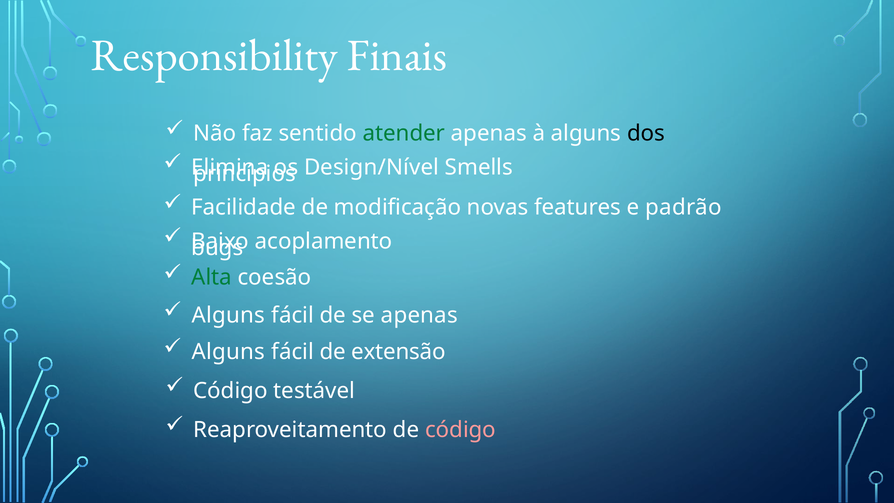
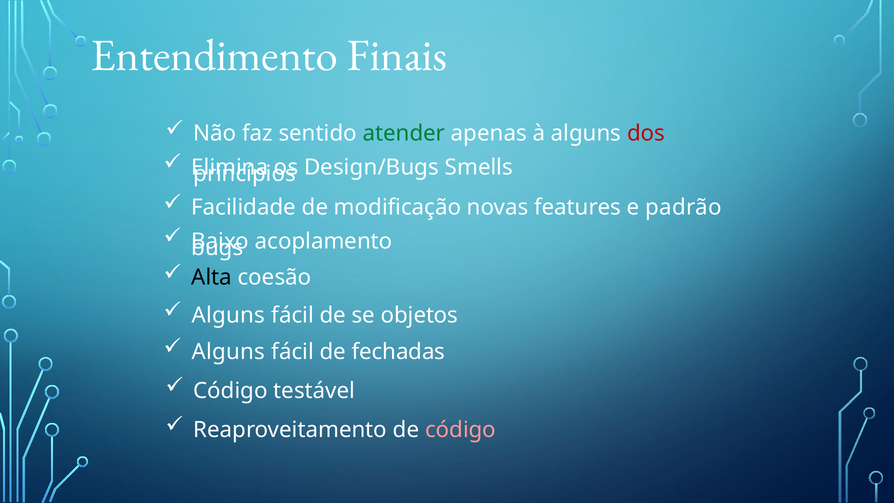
Responsibility: Responsibility -> Entendimento (214, 55)
dos colour: black -> red (646, 134)
Design/Nível: Design/Nível -> Design/Bugs (372, 167)
Alta colour: green -> black (212, 277)
se apenas: apenas -> objetos (419, 315)
extensão: extensão -> fechadas (398, 352)
